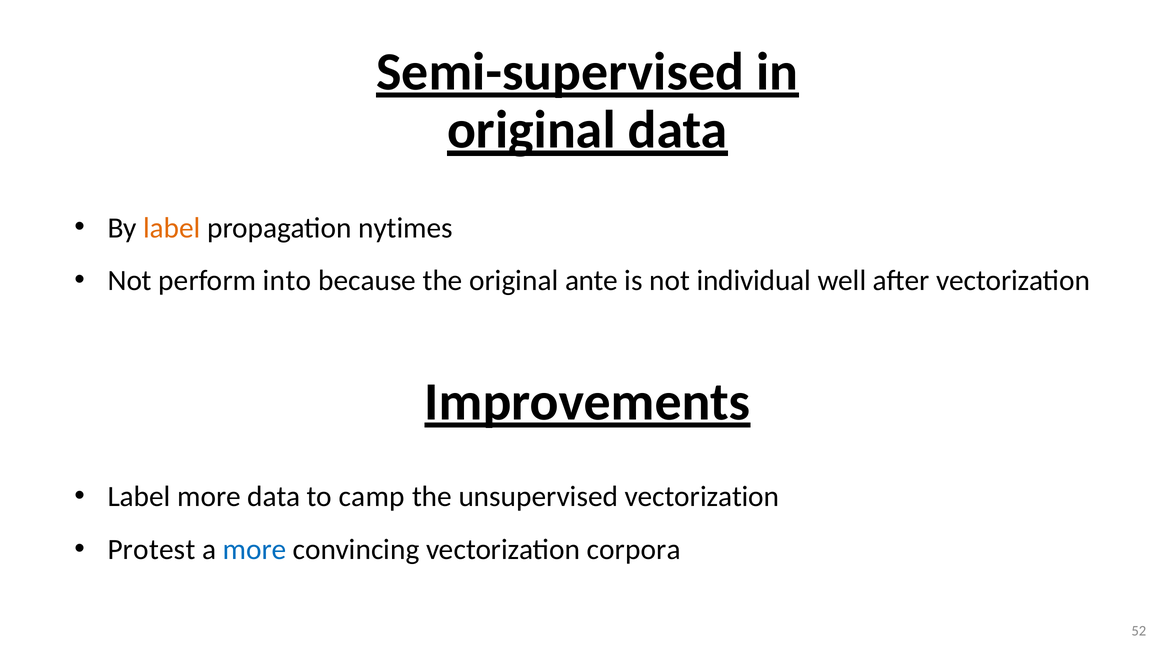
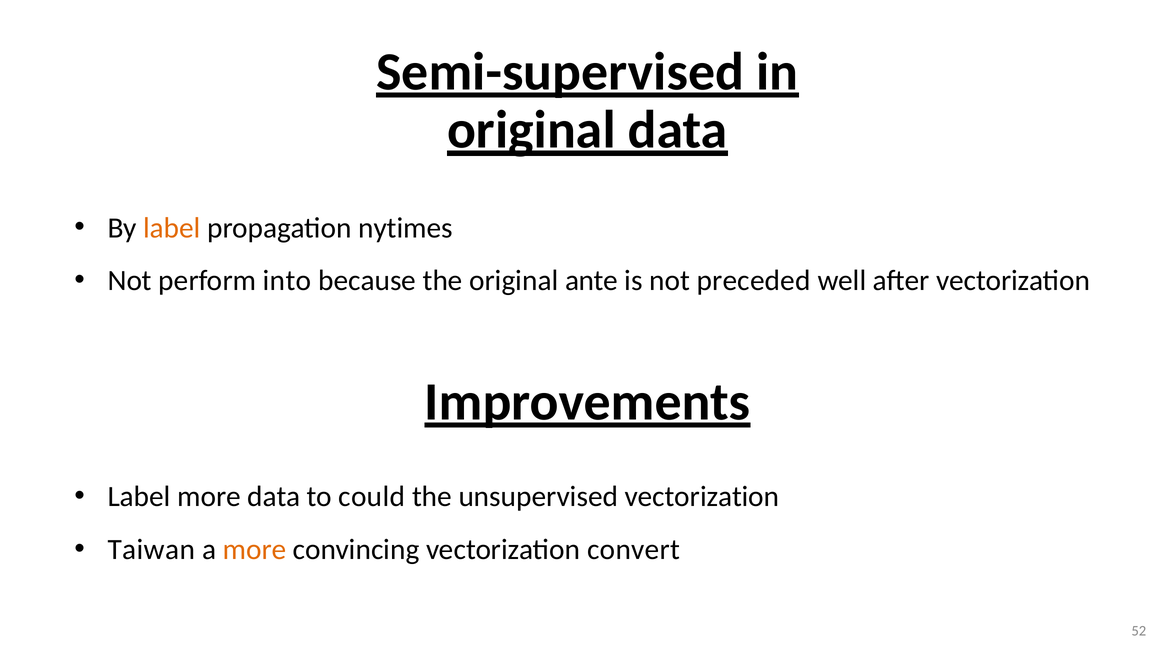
individual: individual -> preceded (754, 281)
camp: camp -> could (372, 497)
Protest: Protest -> Taiwan (151, 549)
more colour: blue -> orange (255, 549)
corpora: corpora -> convert (634, 549)
